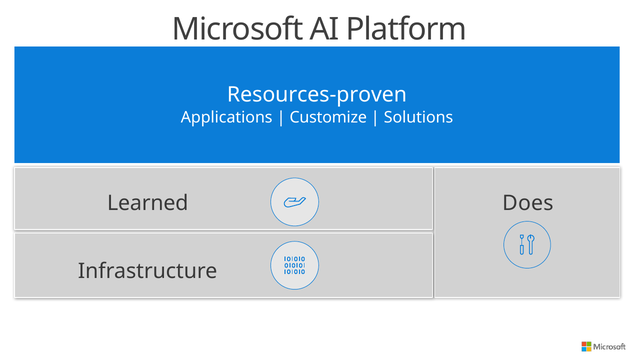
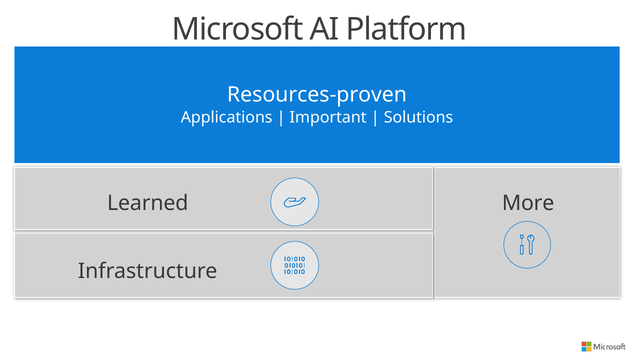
Customize: Customize -> Important (328, 117)
Does: Does -> More (528, 203)
